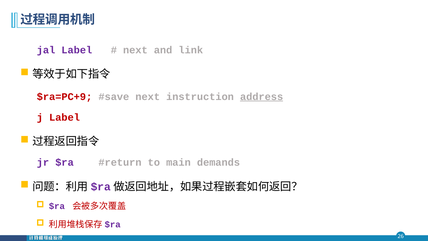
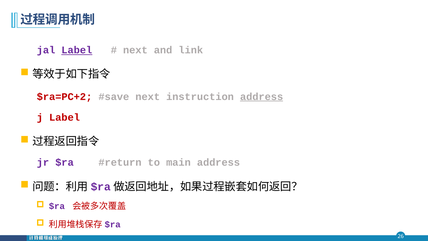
Label underline: none -> present (77, 50)
$ra=PC+9: $ra=PC+9 -> $ra=PC+2 (65, 97)
main demands: demands -> address (218, 162)
